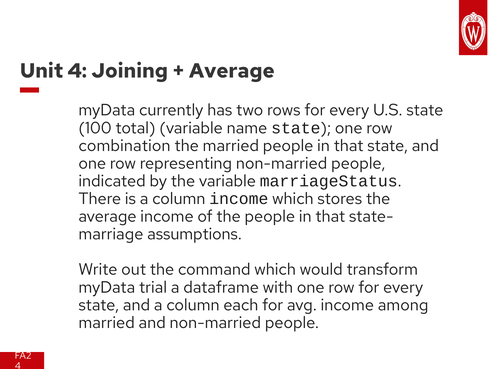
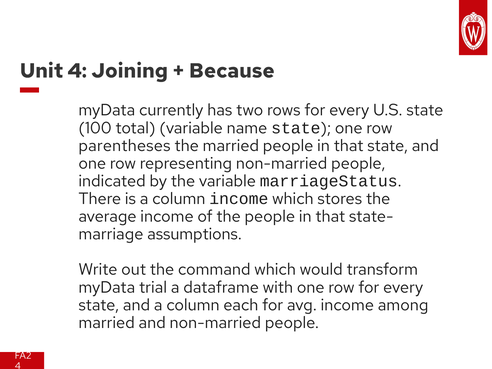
Average: Average -> Because (232, 71)
combination: combination -> parentheses (124, 146)
